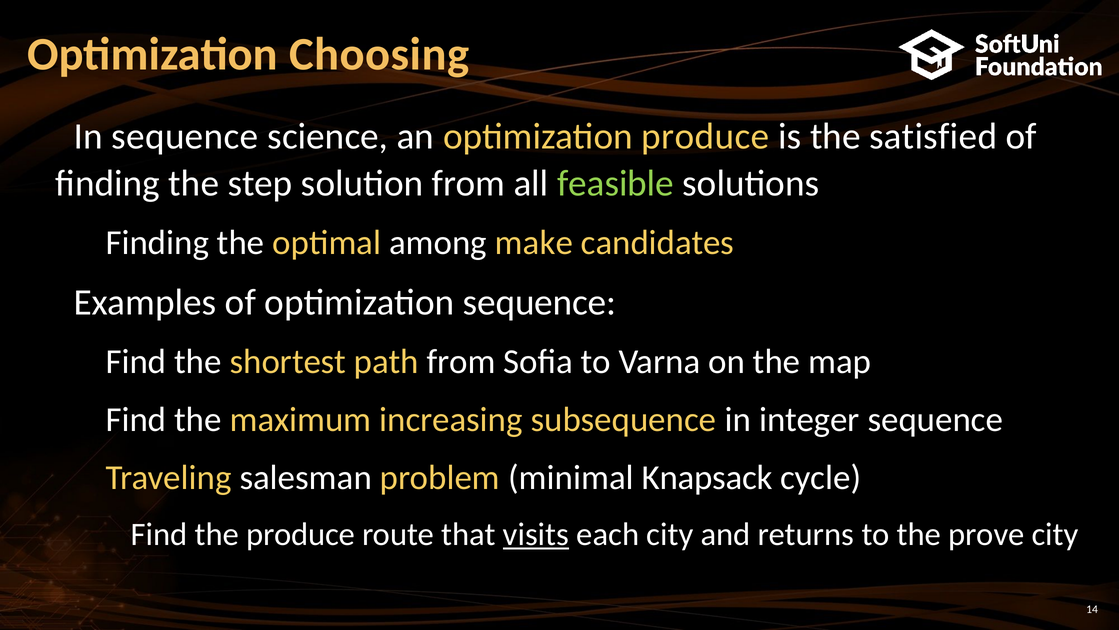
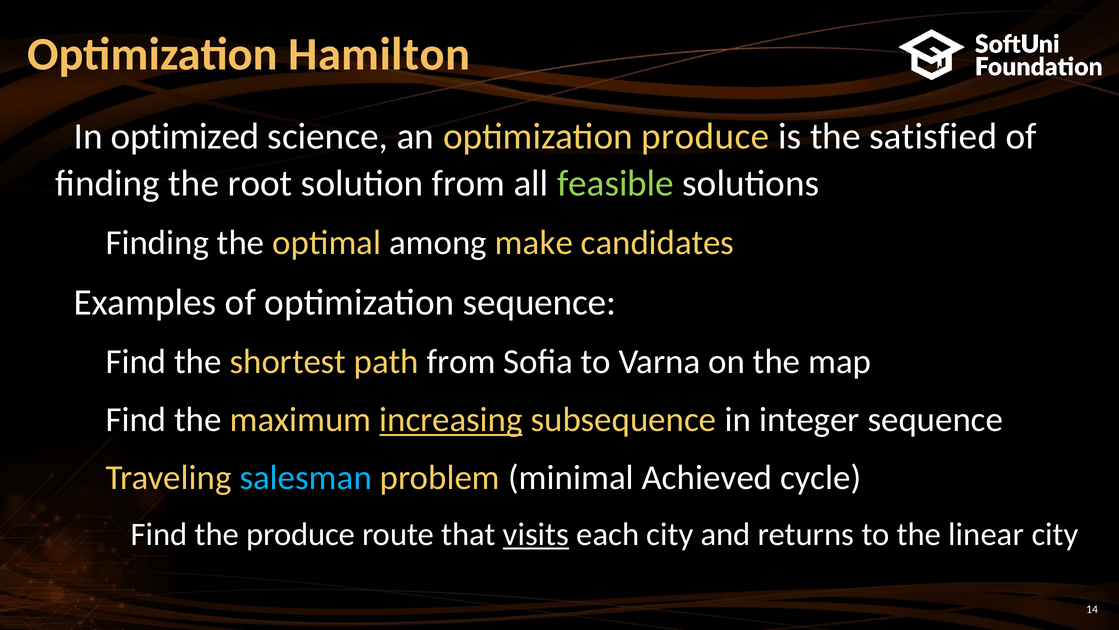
Choosing: Choosing -> Hamilton (379, 54)
sequence: sequence -> optimized (185, 136)
step: step -> root (260, 183)
increasing underline: none -> present (451, 420)
salesman colour: white -> light blue (306, 478)
Knapsack: Knapsack -> Achieved (707, 478)
prove: prove -> linear (986, 534)
